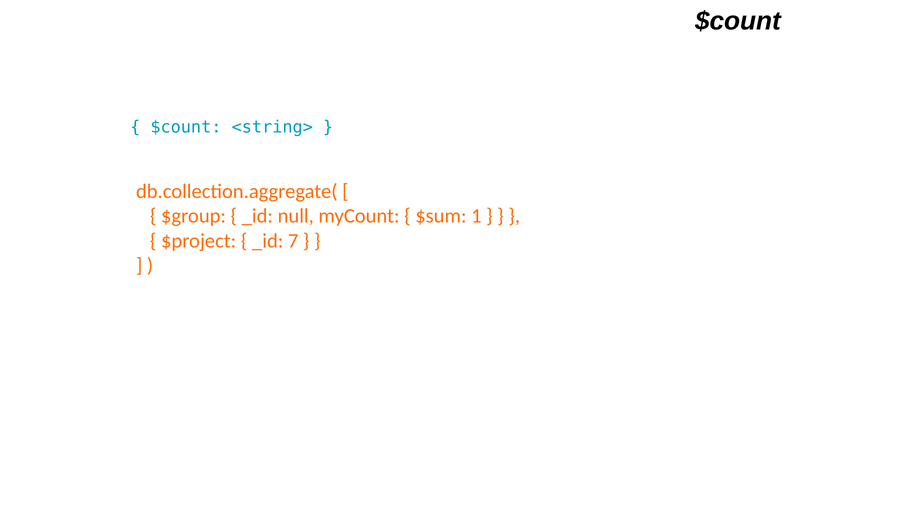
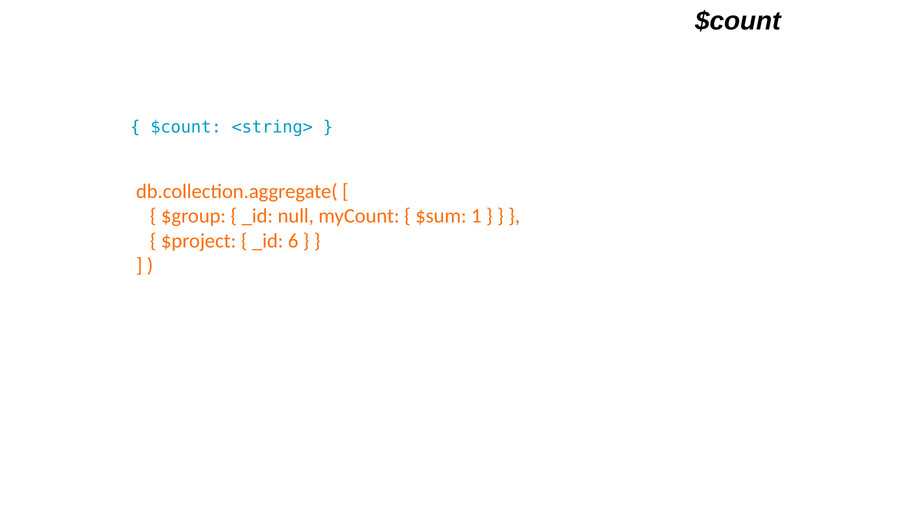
7: 7 -> 6 (293, 241)
